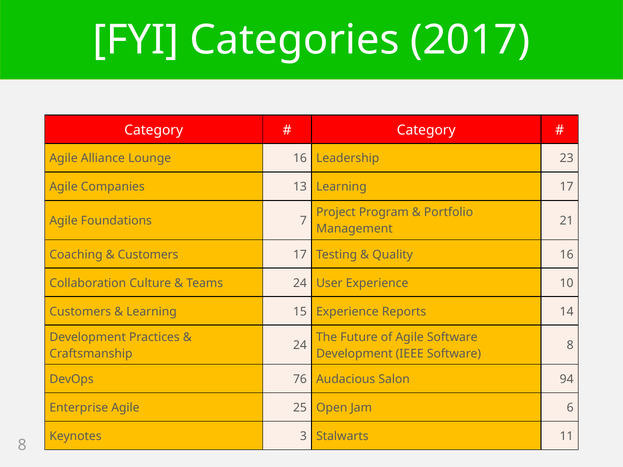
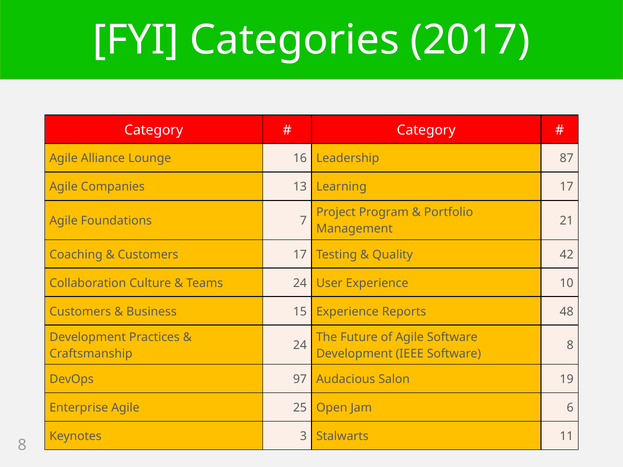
23: 23 -> 87 (567, 159)
Quality 16: 16 -> 42 (567, 255)
Learning: Learning -> Business (151, 312)
14: 14 -> 48 (567, 312)
76: 76 -> 97 (300, 379)
94: 94 -> 19 (567, 379)
